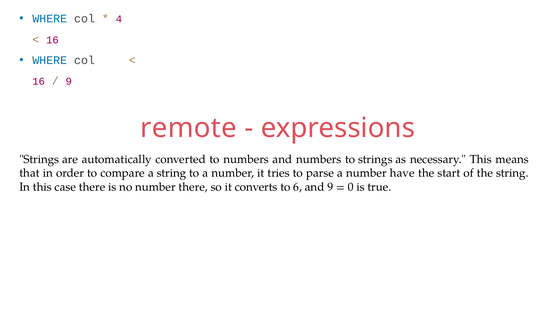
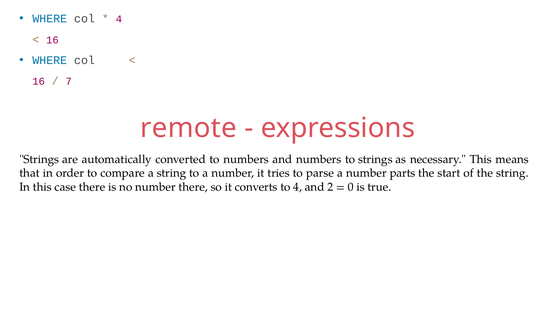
9: 9 -> 7 (69, 82)
have: have -> parts (402, 173)
to 6: 6 -> 4 (298, 187)
and 9: 9 -> 2 (330, 187)
